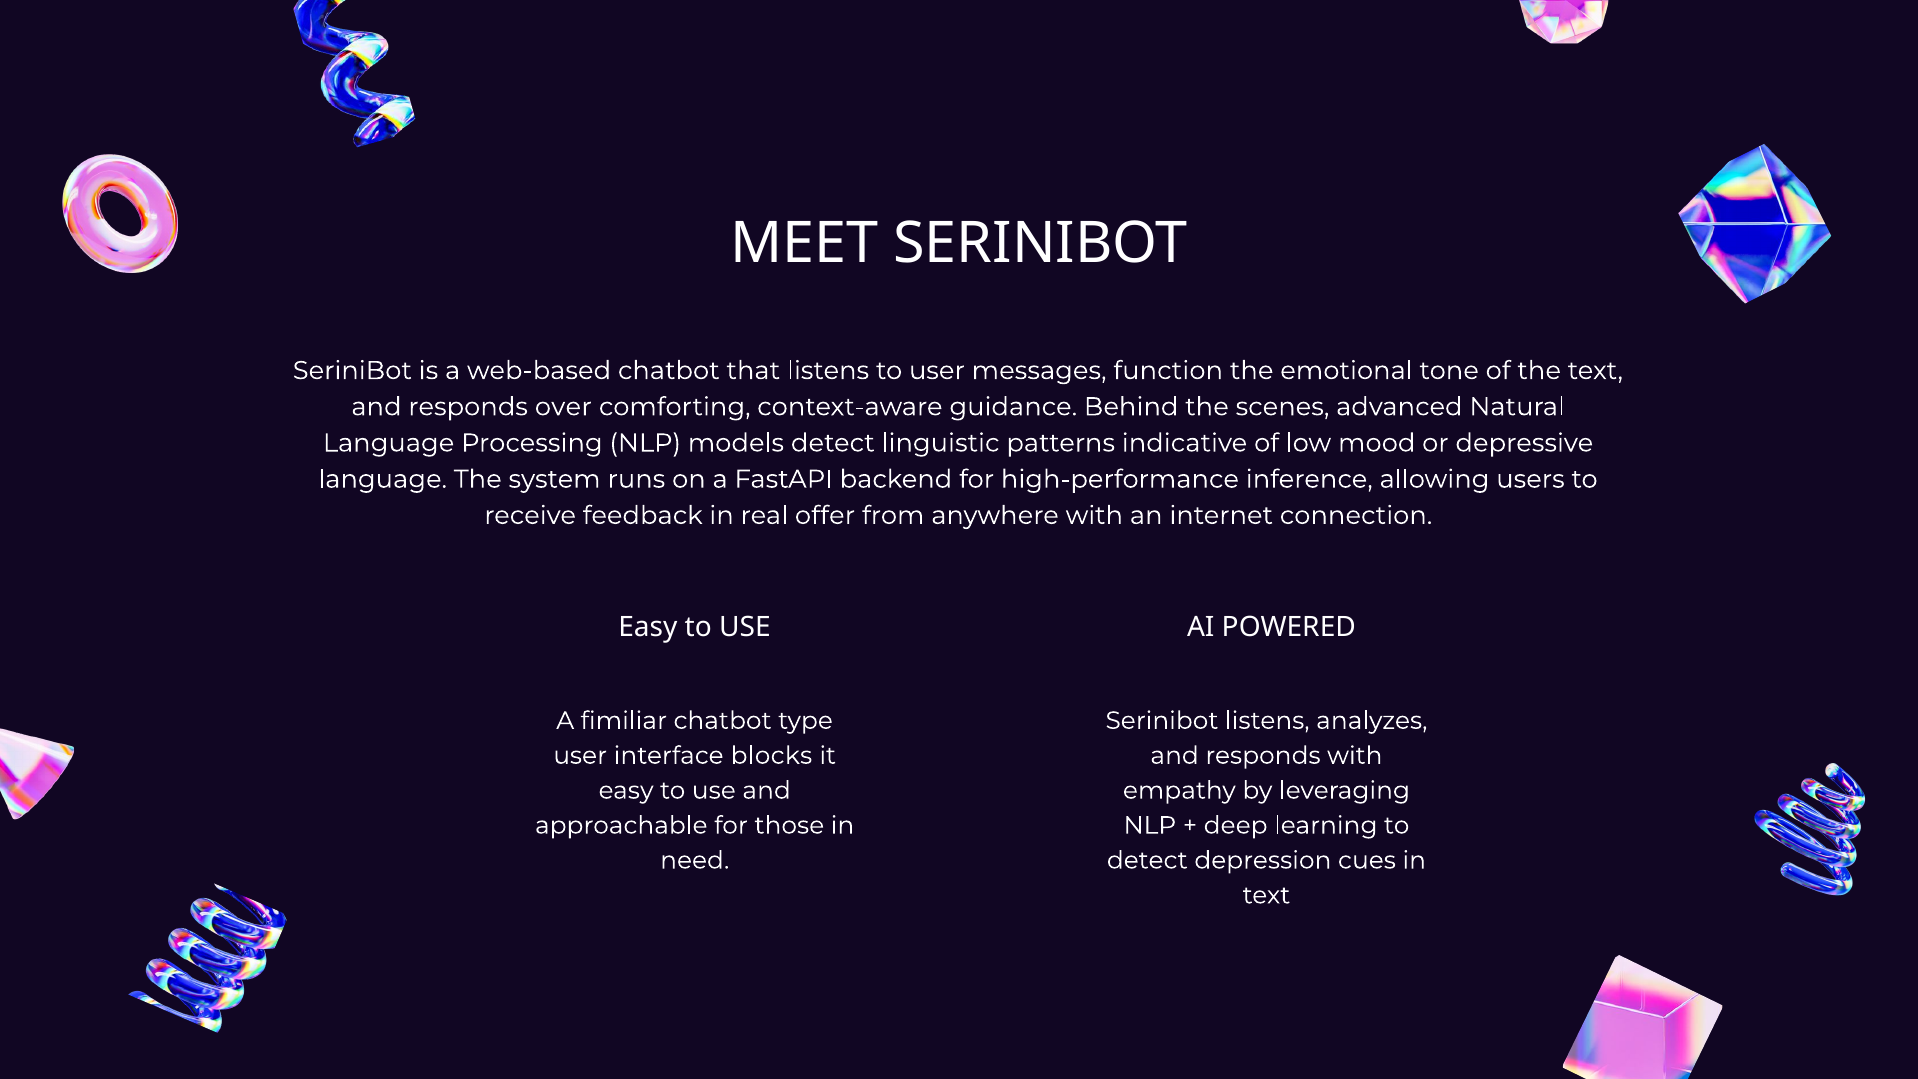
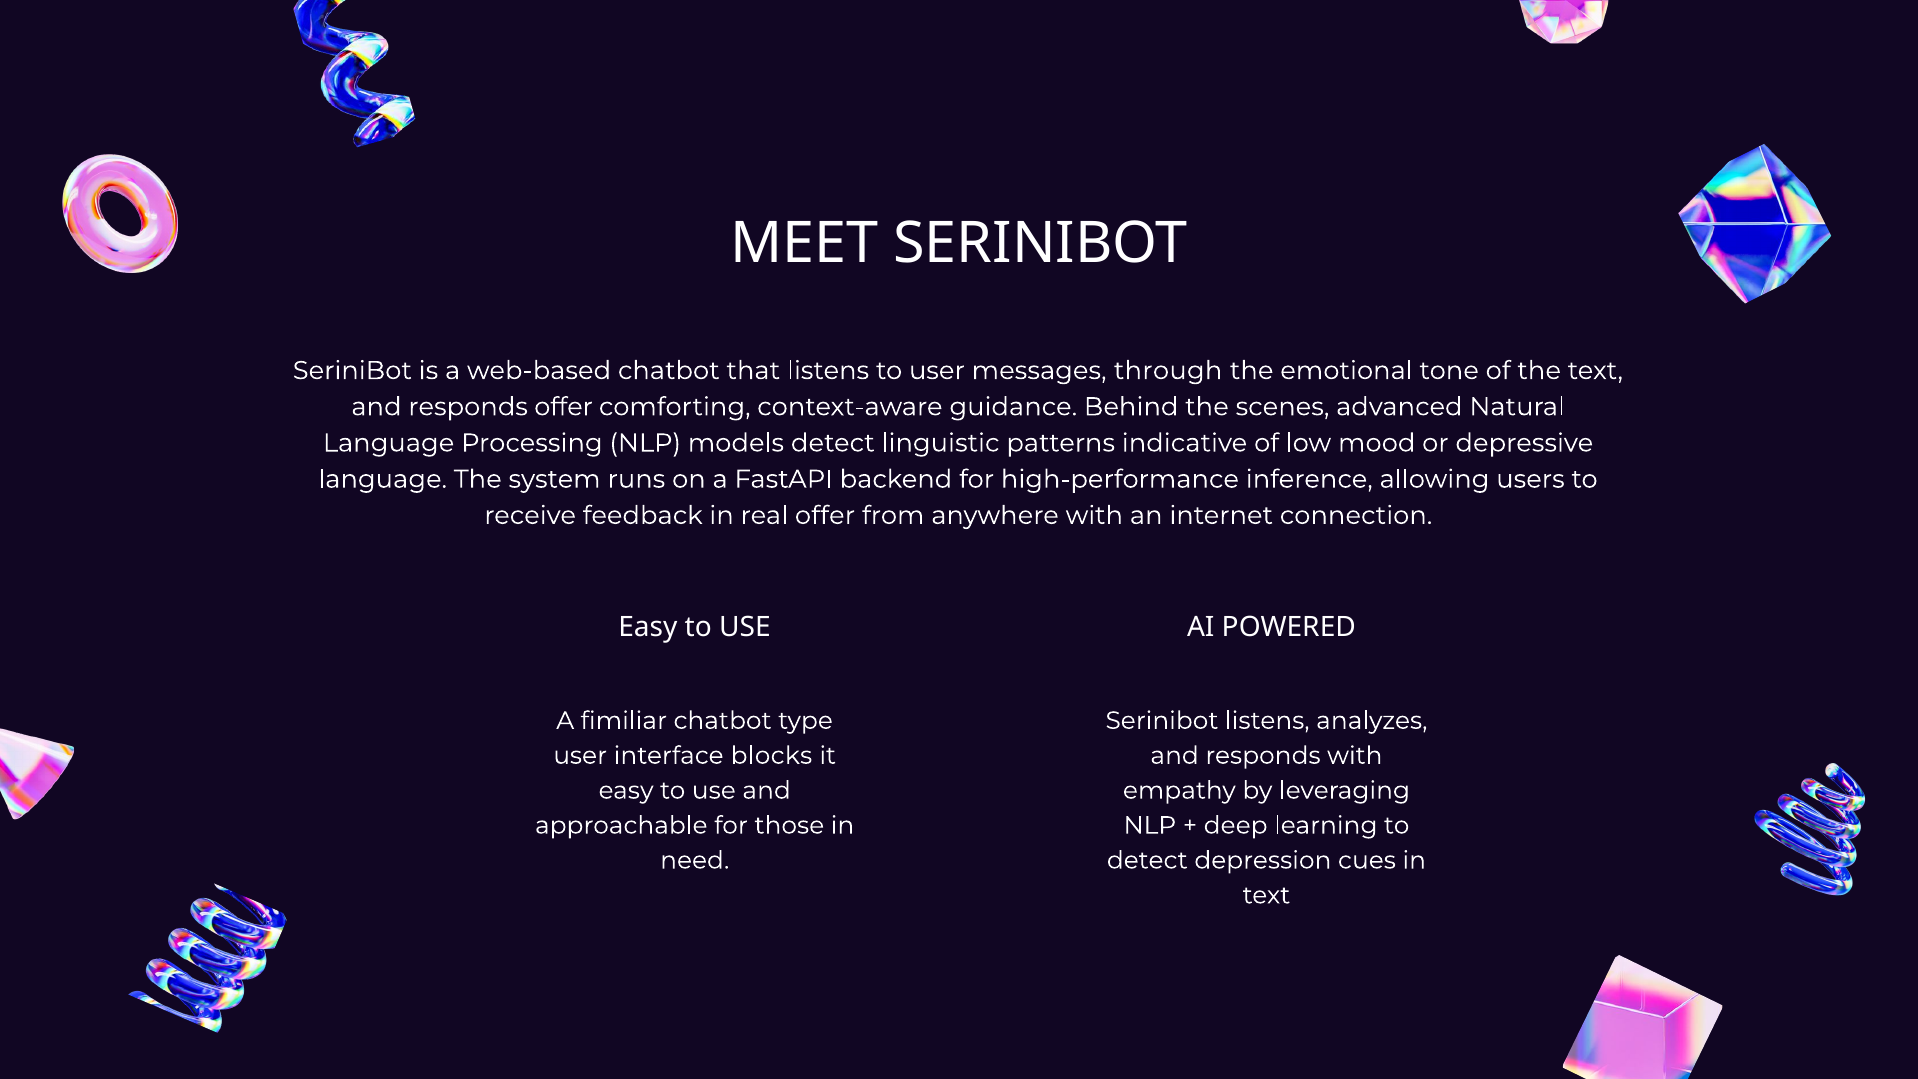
function: function -> through (1168, 371)
responds over: over -> offer (564, 407)
